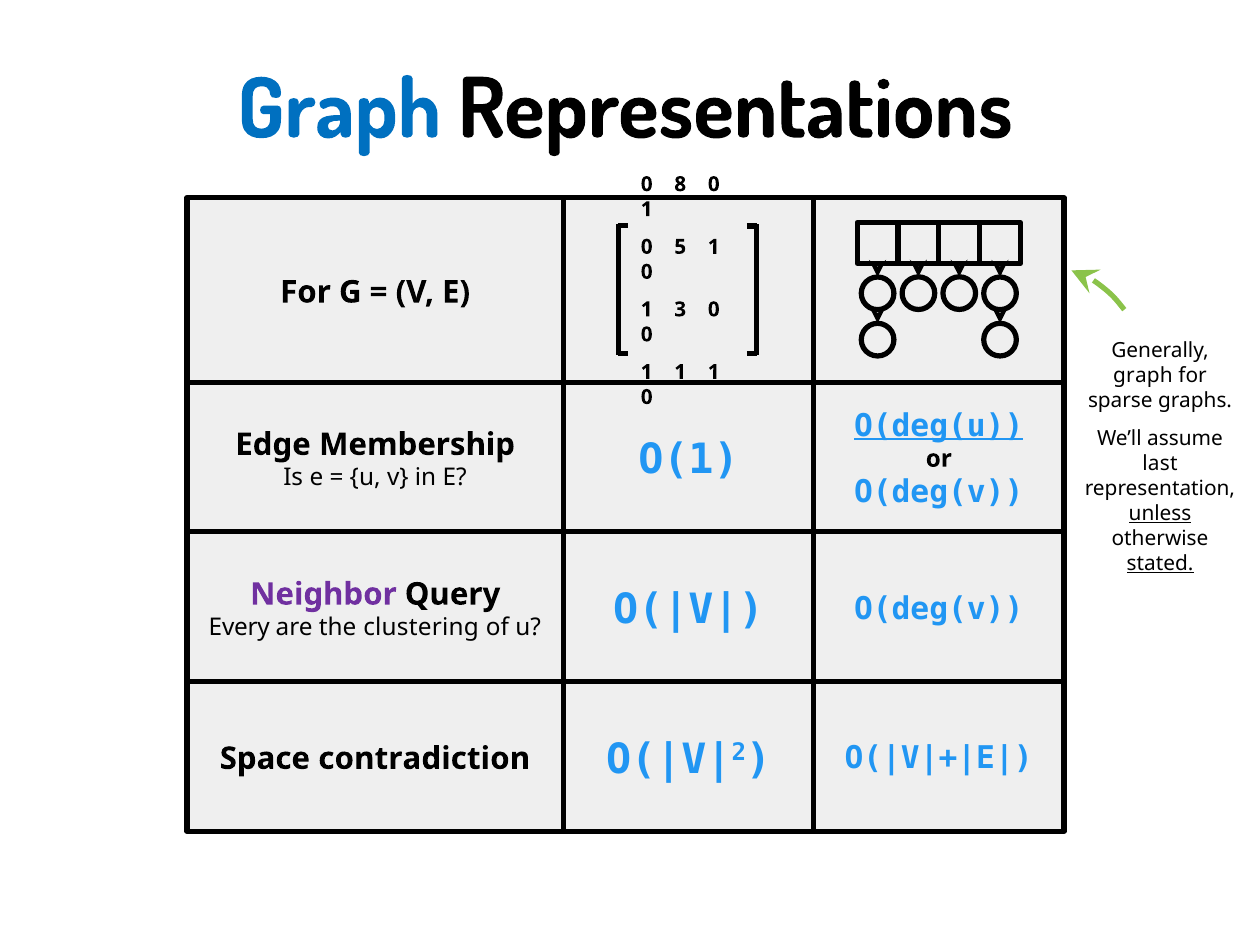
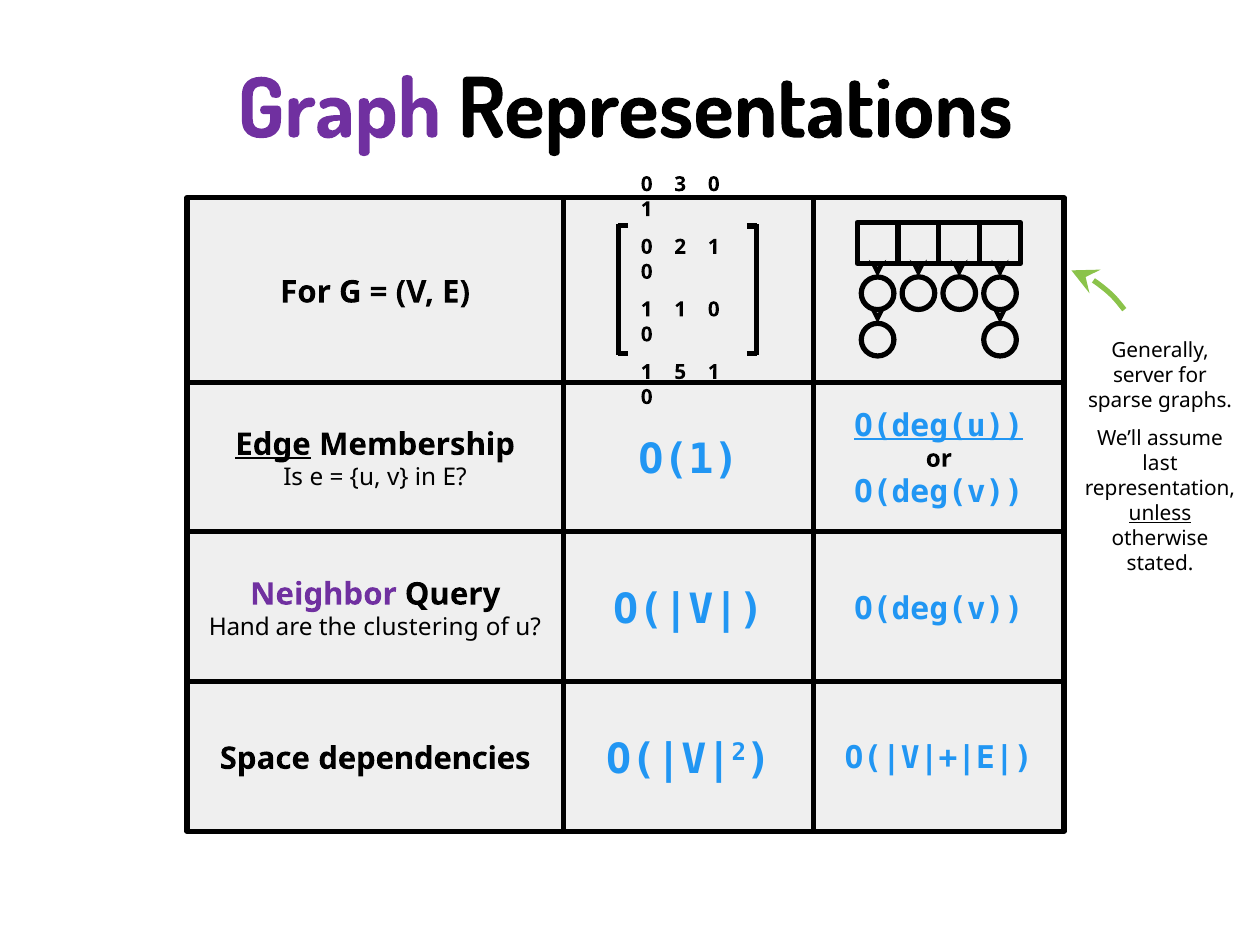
Graph colour: blue -> purple (339, 110)
8: 8 -> 3 (680, 184)
5: 5 -> 2 (680, 247)
1 3: 3 -> 1 (680, 309)
1: 1 -> 5 (680, 372)
graph: graph -> server (1143, 376)
Edge underline: none -> present (273, 444)
stated underline: present -> none (1160, 563)
Every: Every -> Hand (239, 627)
contradiction: contradiction -> dependencies (424, 758)
